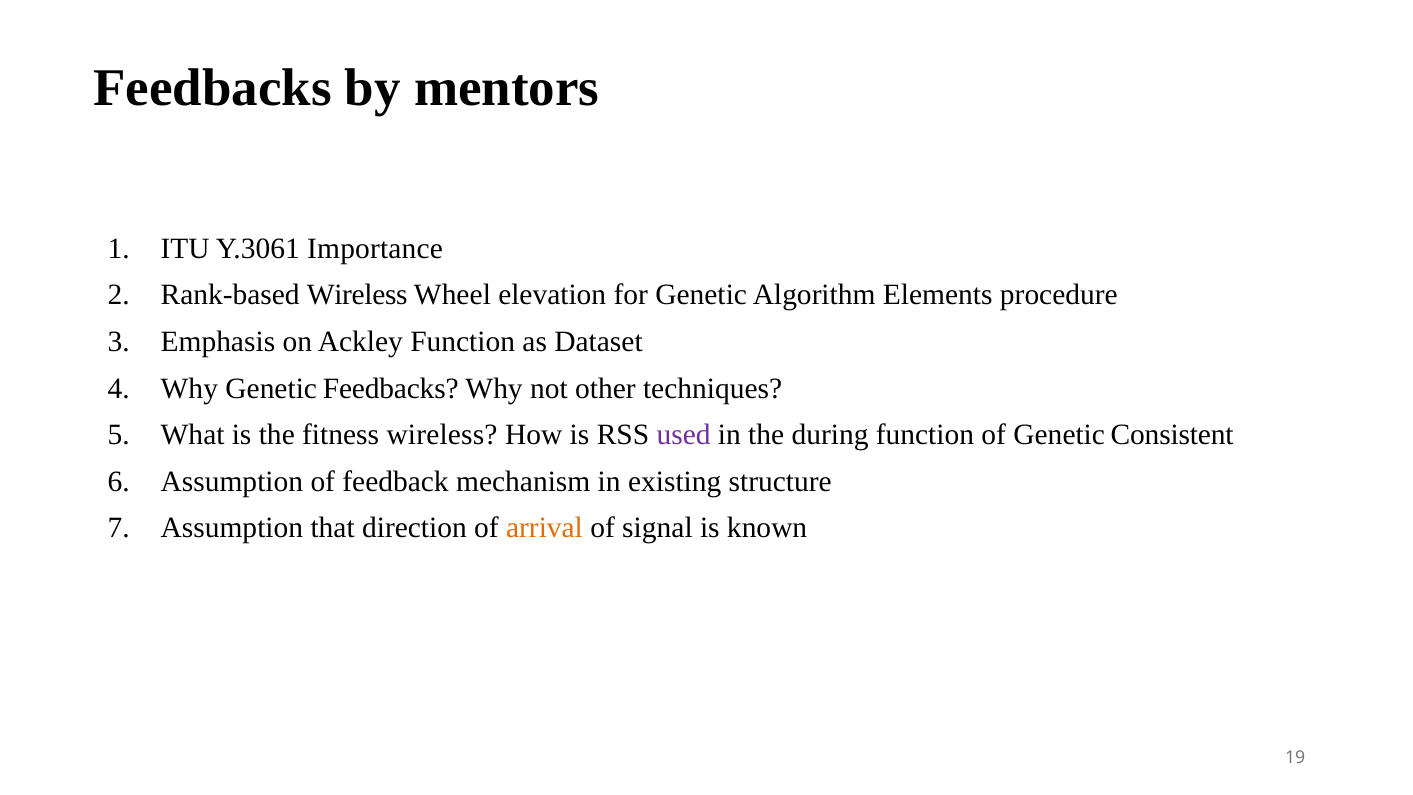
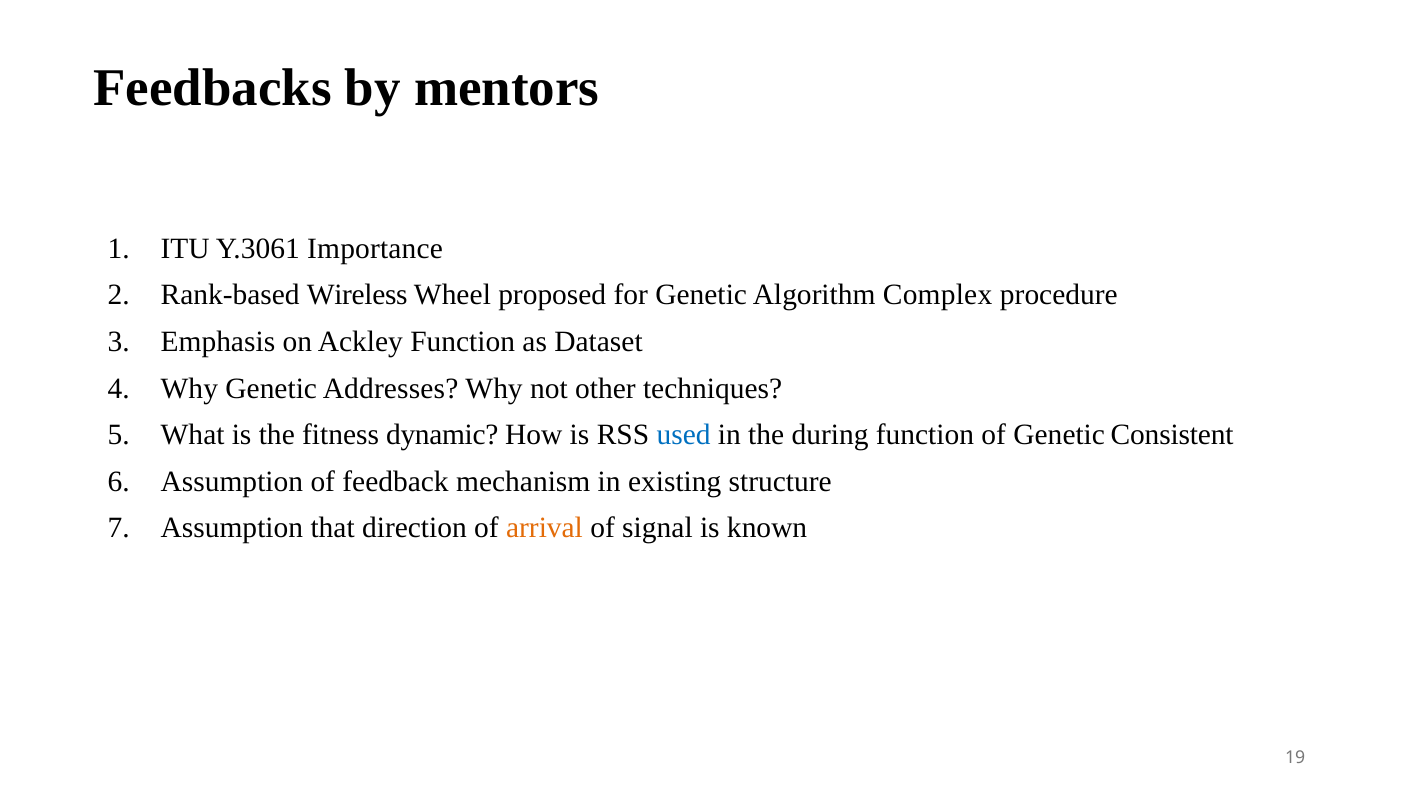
elevation: elevation -> proposed (552, 295)
Elements: Elements -> Complex (938, 295)
Genetic Feedbacks: Feedbacks -> Addresses (391, 388)
fitness wireless: wireless -> dynamic (442, 435)
used colour: purple -> blue (684, 435)
